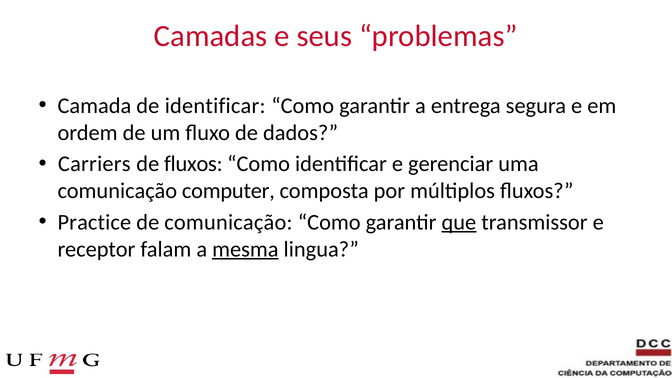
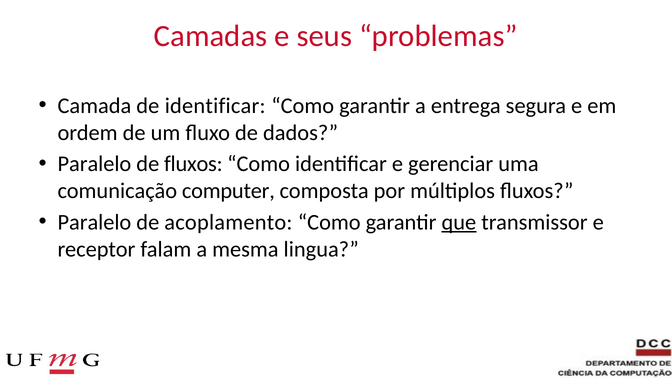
Carriers: Carriers -> Paralelo (94, 164)
Practice: Practice -> Paralelo (94, 222)
de comunicação: comunicação -> acoplamento (228, 222)
mesma underline: present -> none (245, 249)
